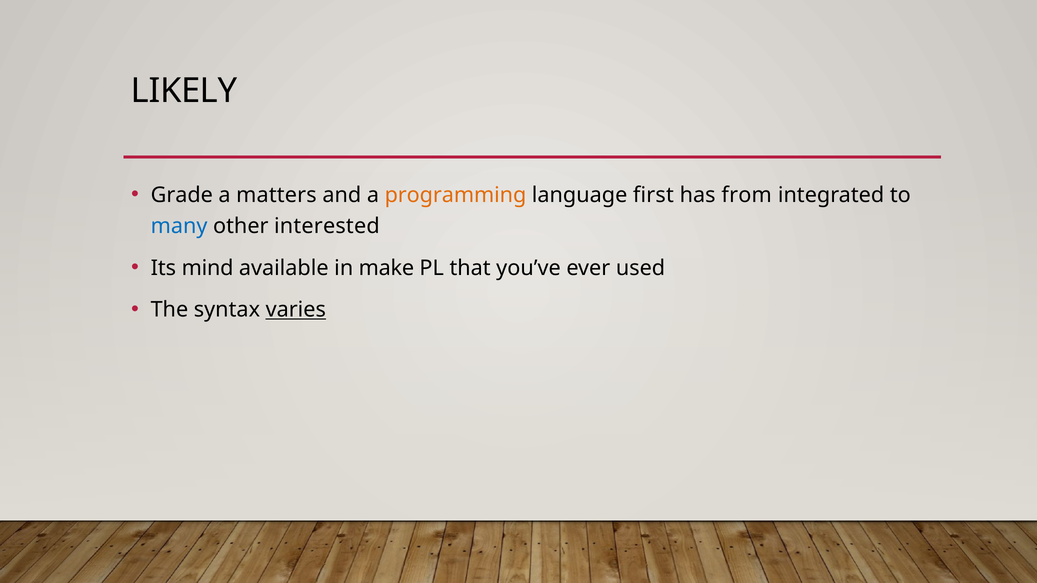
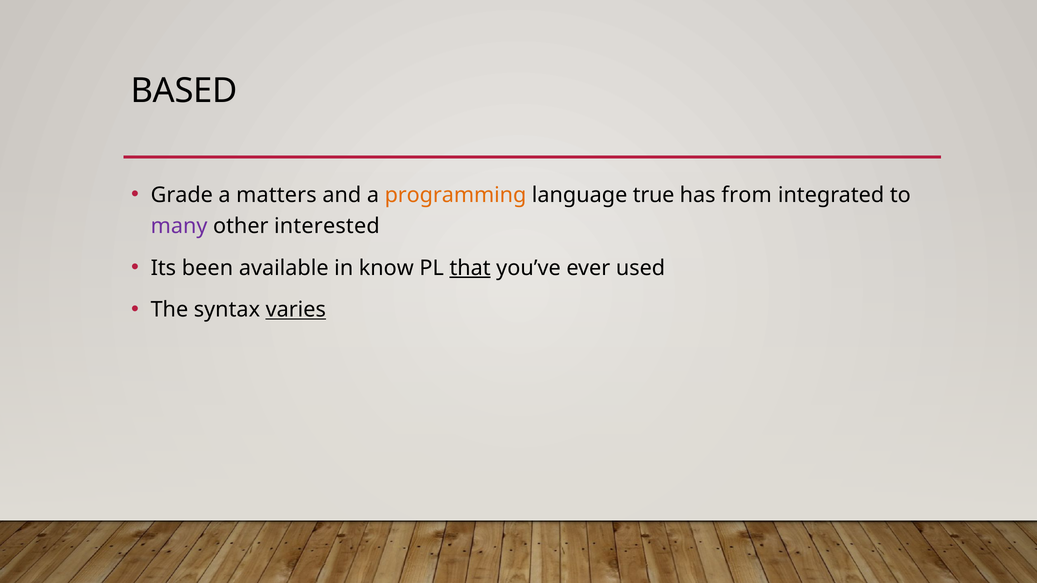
LIKELY: LIKELY -> BASED (184, 91)
first: first -> true (654, 195)
many colour: blue -> purple (179, 226)
mind: mind -> been (207, 268)
make: make -> know (386, 268)
that underline: none -> present (470, 268)
